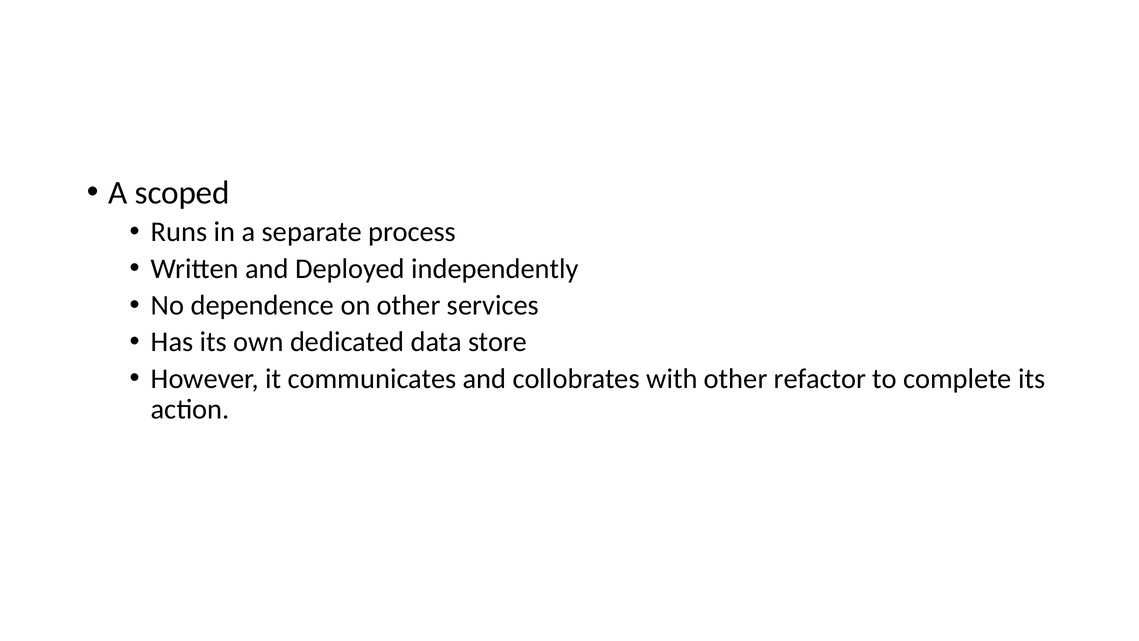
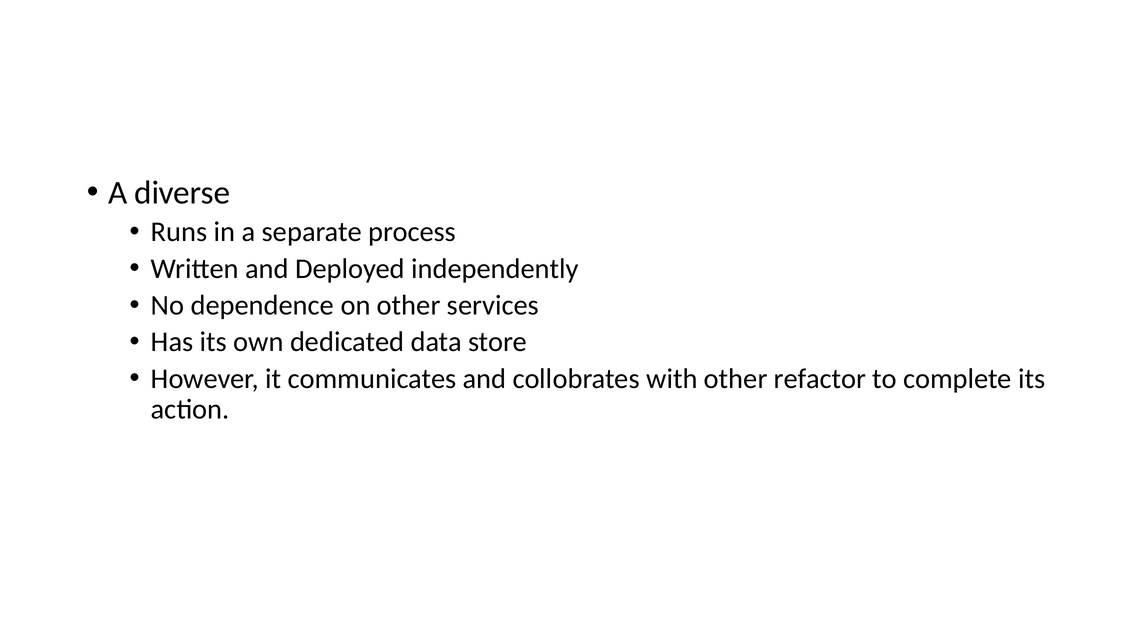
scoped: scoped -> diverse (182, 193)
